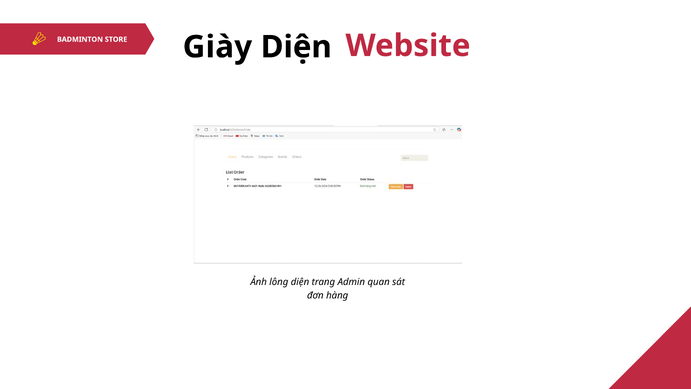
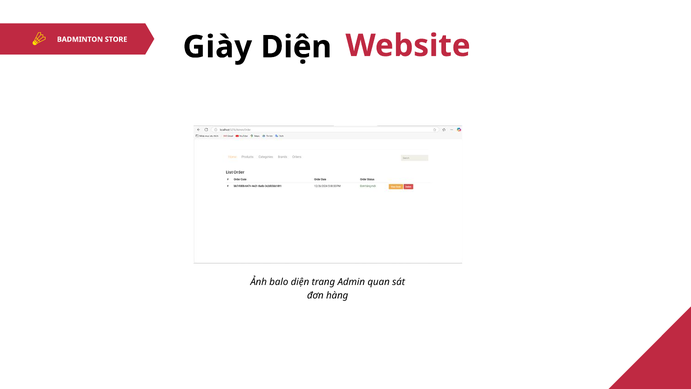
lông: lông -> balo (279, 282)
